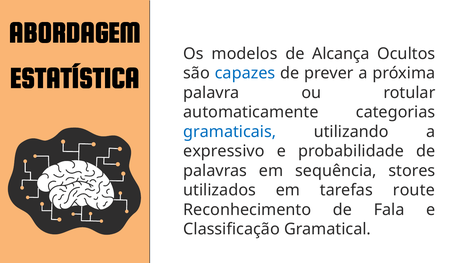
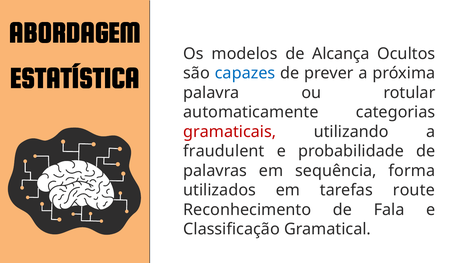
gramaticais colour: blue -> red (230, 132)
expressivo: expressivo -> fraudulent (224, 151)
stores: stores -> forma (412, 171)
